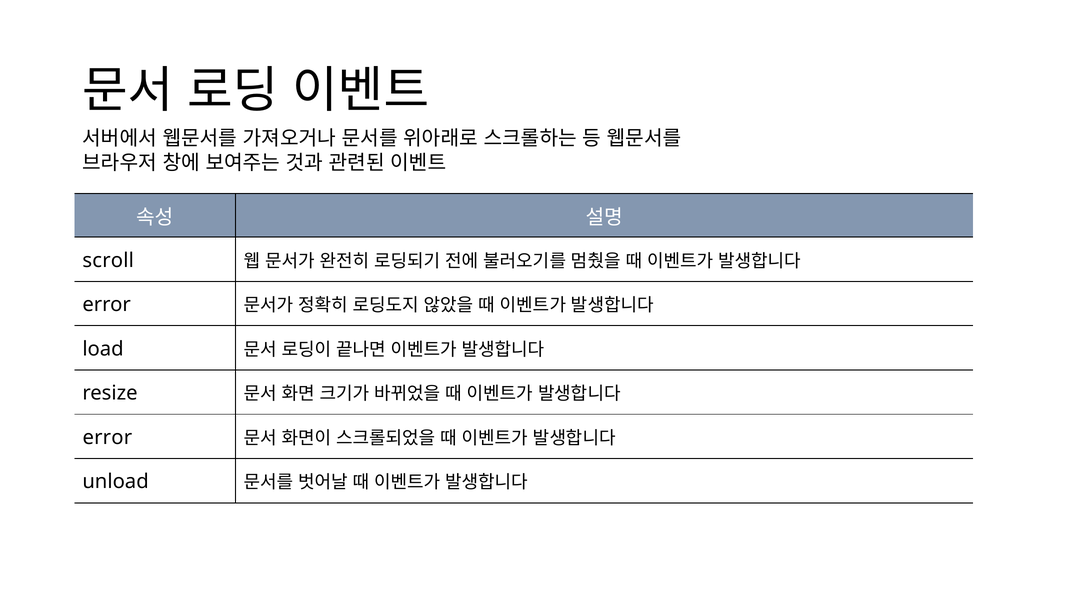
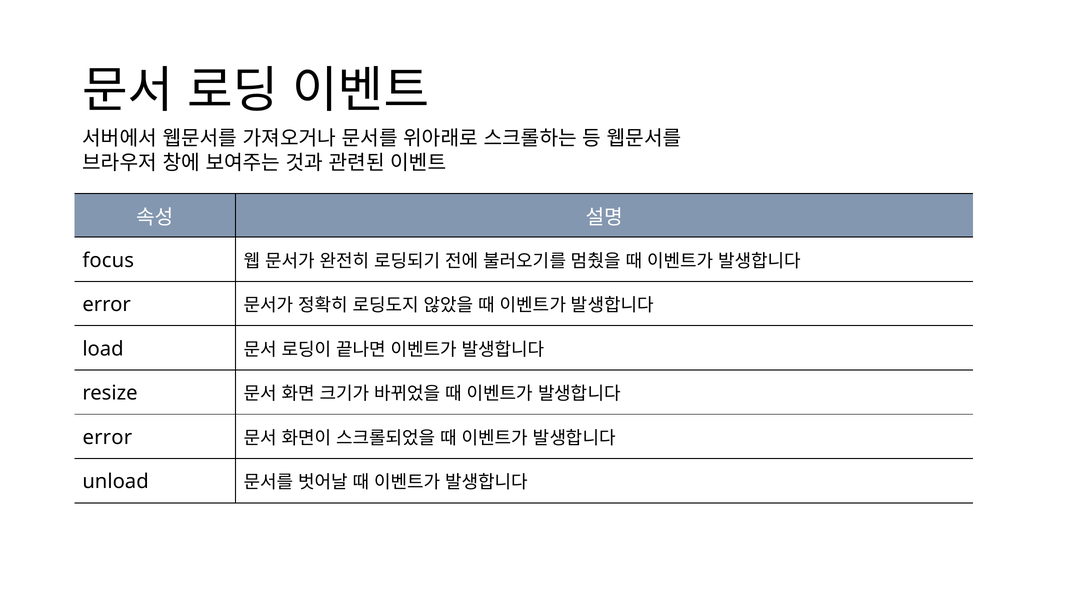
scroll: scroll -> focus (108, 260)
